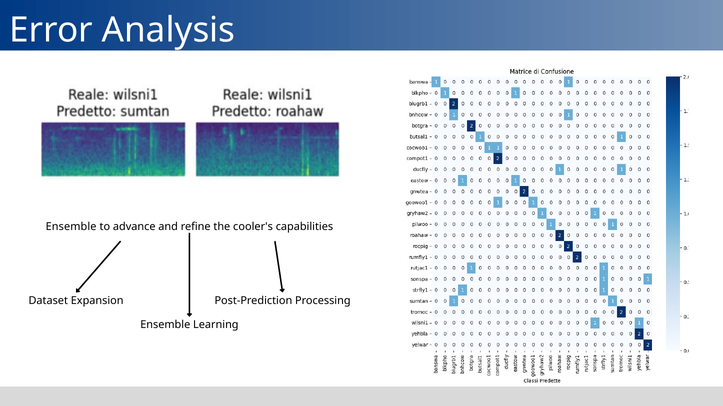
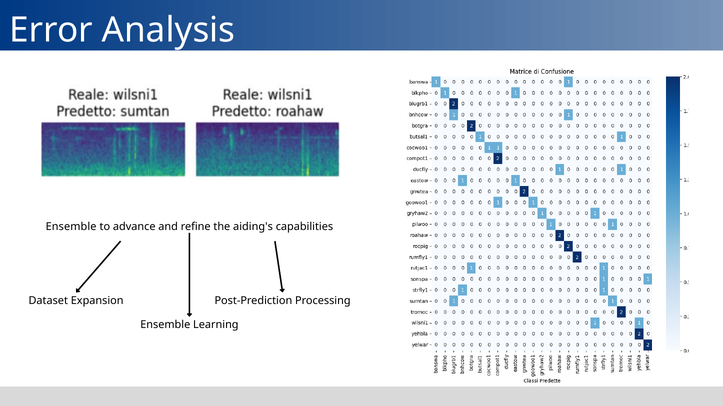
cooler's: cooler's -> aiding's (253, 227)
